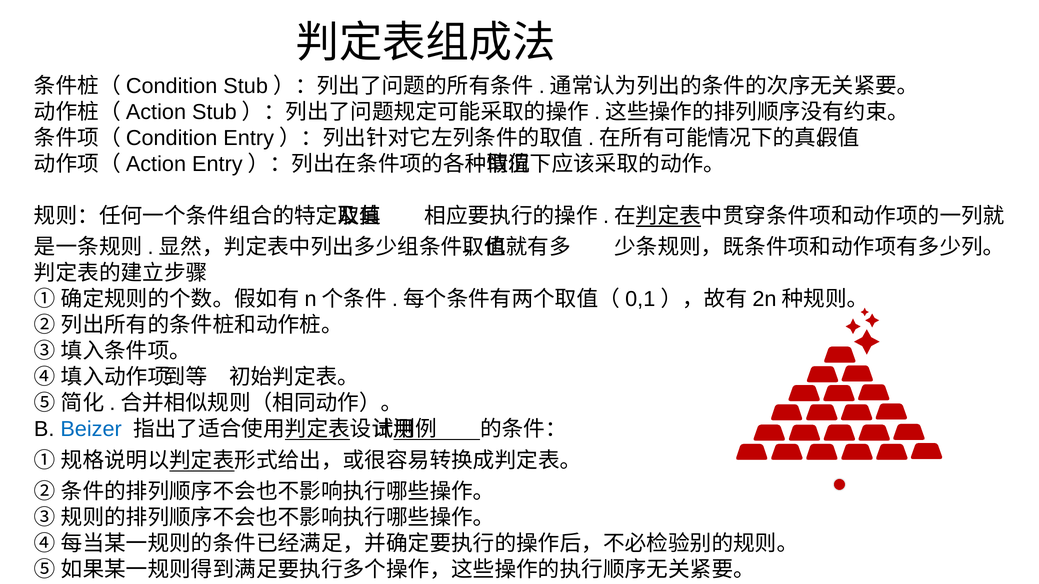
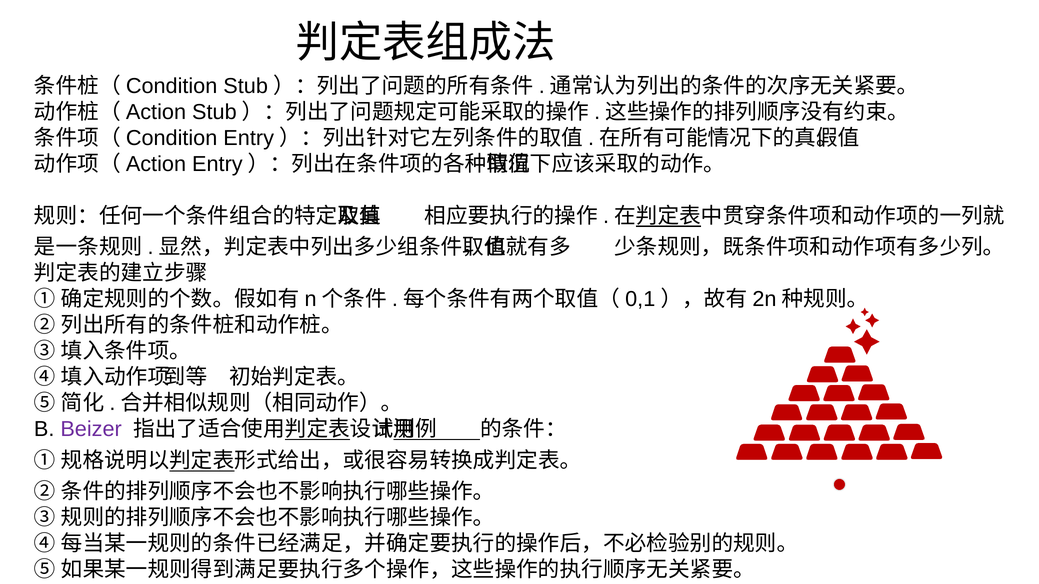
Beizer colour: blue -> purple (91, 429)
